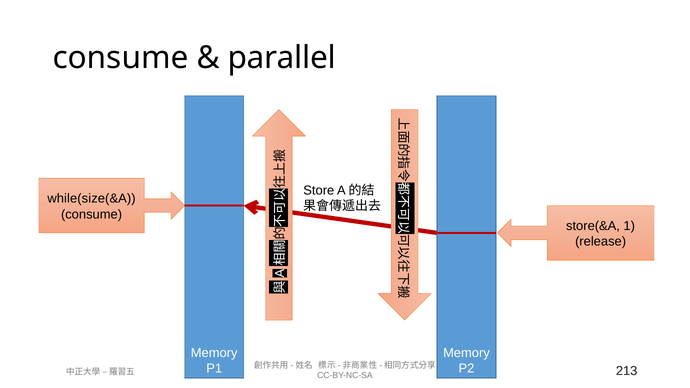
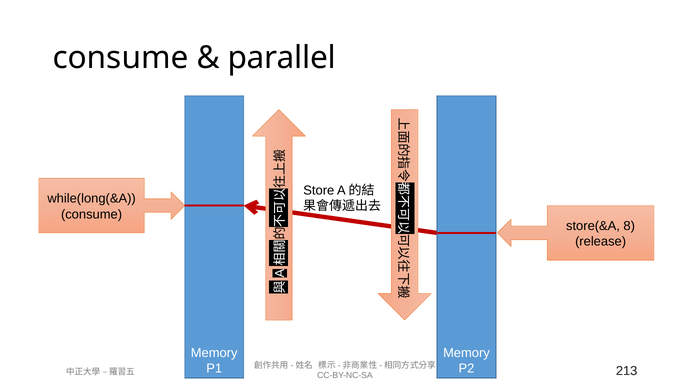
while(size(&A: while(size(&A -> while(long(&A (92, 199)
1: 1 -> 8 (629, 226)
